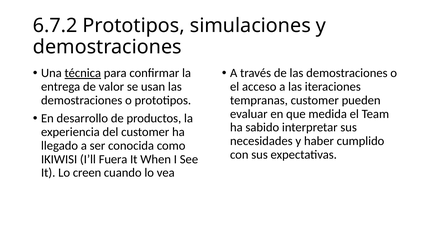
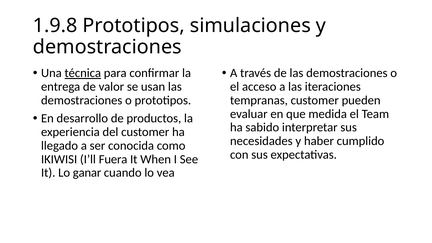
6.7.2: 6.7.2 -> 1.9.8 (55, 26)
creen: creen -> ganar (87, 173)
